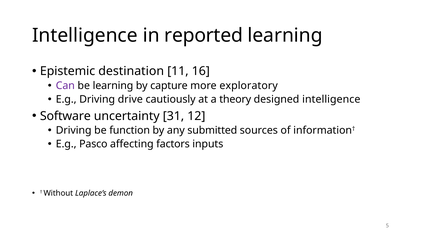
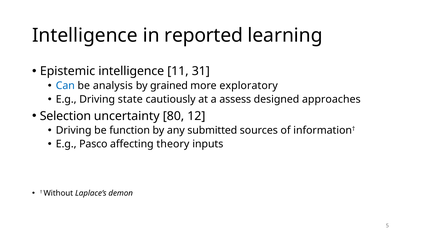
Epistemic destination: destination -> intelligence (131, 71)
16: 16 -> 31 (201, 71)
Can colour: purple -> blue (65, 86)
be learning: learning -> analysis (113, 86)
capture: capture -> grained (169, 86)
drive: drive -> state (130, 99)
theory: theory -> assess (235, 99)
designed intelligence: intelligence -> approaches (331, 99)
Software: Software -> Selection (65, 116)
31: 31 -> 80 (173, 116)
factors: factors -> theory (173, 144)
